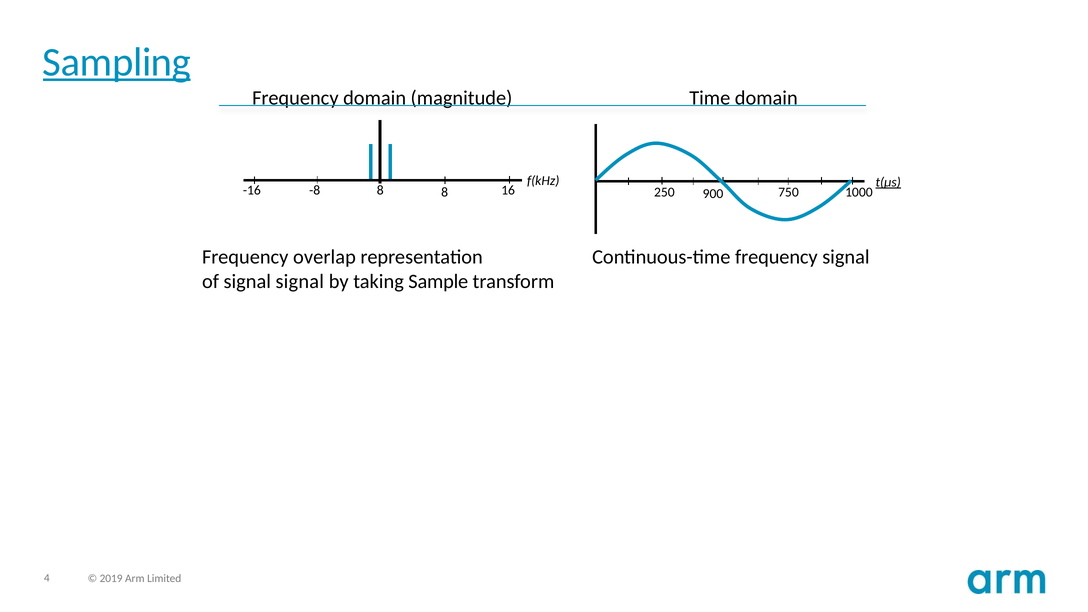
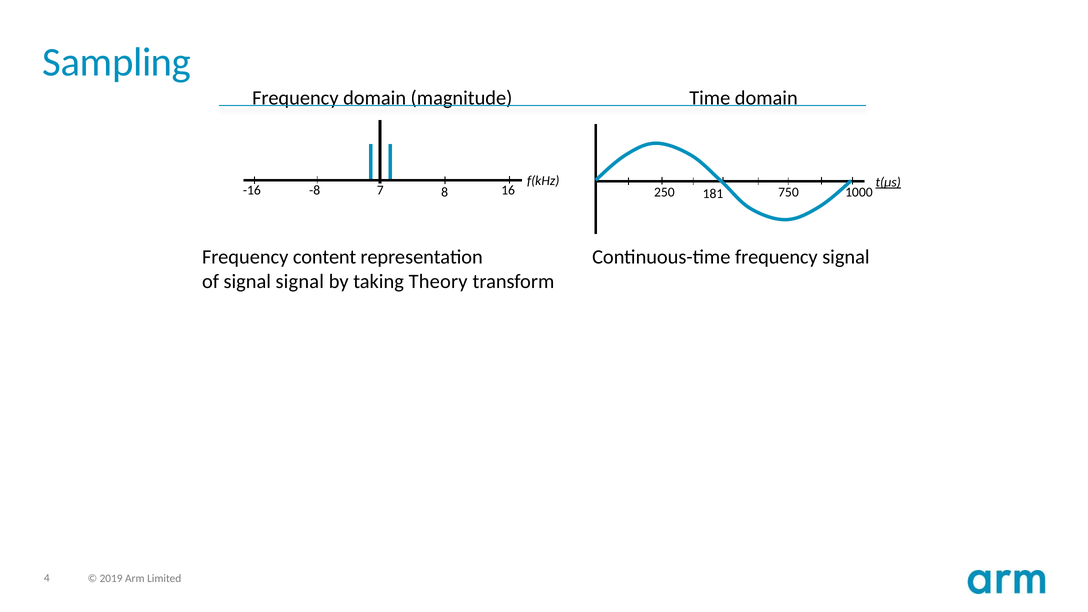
Sampling underline: present -> none (117, 62)
-8 8: 8 -> 7 (380, 190)
900: 900 -> 181 (713, 194)
overlap: overlap -> content (325, 257)
Sample: Sample -> Theory (438, 281)
